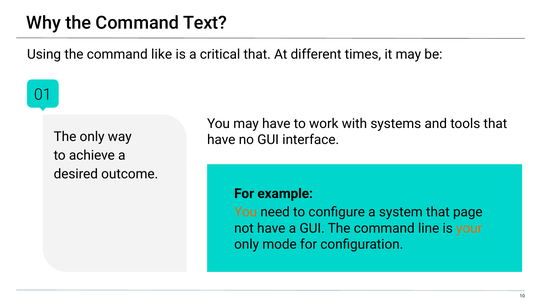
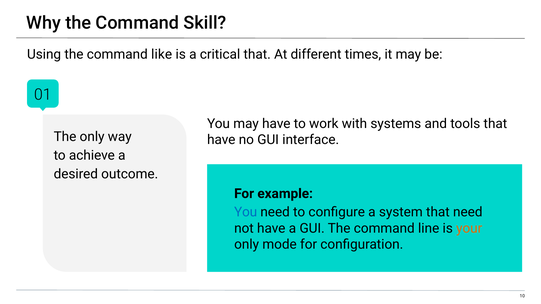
Text: Text -> Skill (205, 23)
You colour: orange -> blue (246, 212)
that page: page -> need (468, 212)
